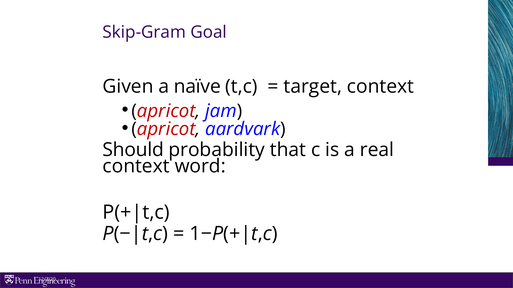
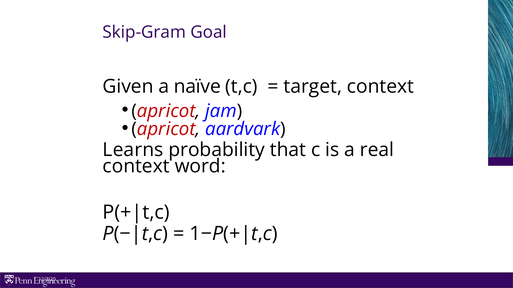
Should: Should -> Learns (133, 150)
